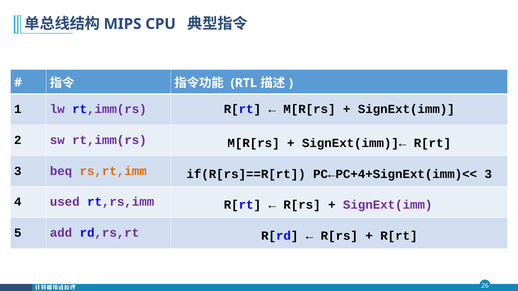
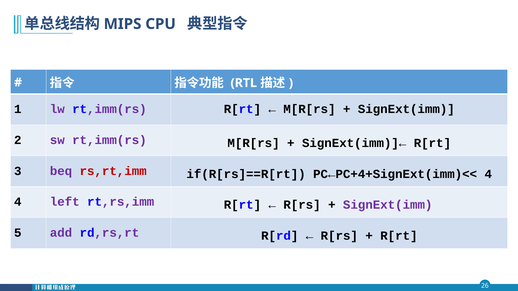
rs,rt,imm colour: orange -> red (113, 171)
PC←PC+4+SignExt(imm)<< 3: 3 -> 4 (488, 174)
used: used -> left (65, 202)
